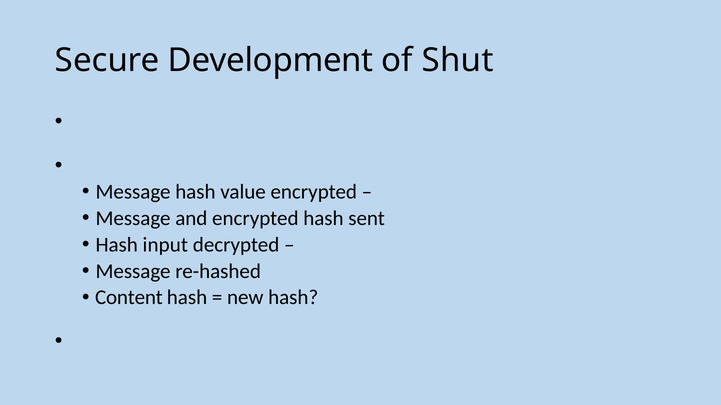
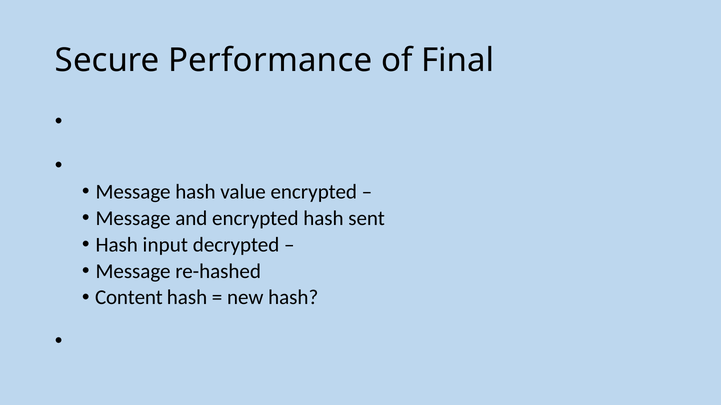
Development: Development -> Performance (270, 61)
Shut: Shut -> Final (458, 61)
